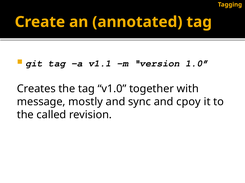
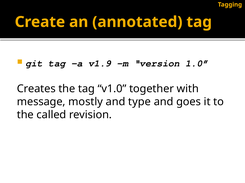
v1.1: v1.1 -> v1.9 (100, 64)
sync: sync -> type (140, 102)
cpoy: cpoy -> goes (189, 102)
